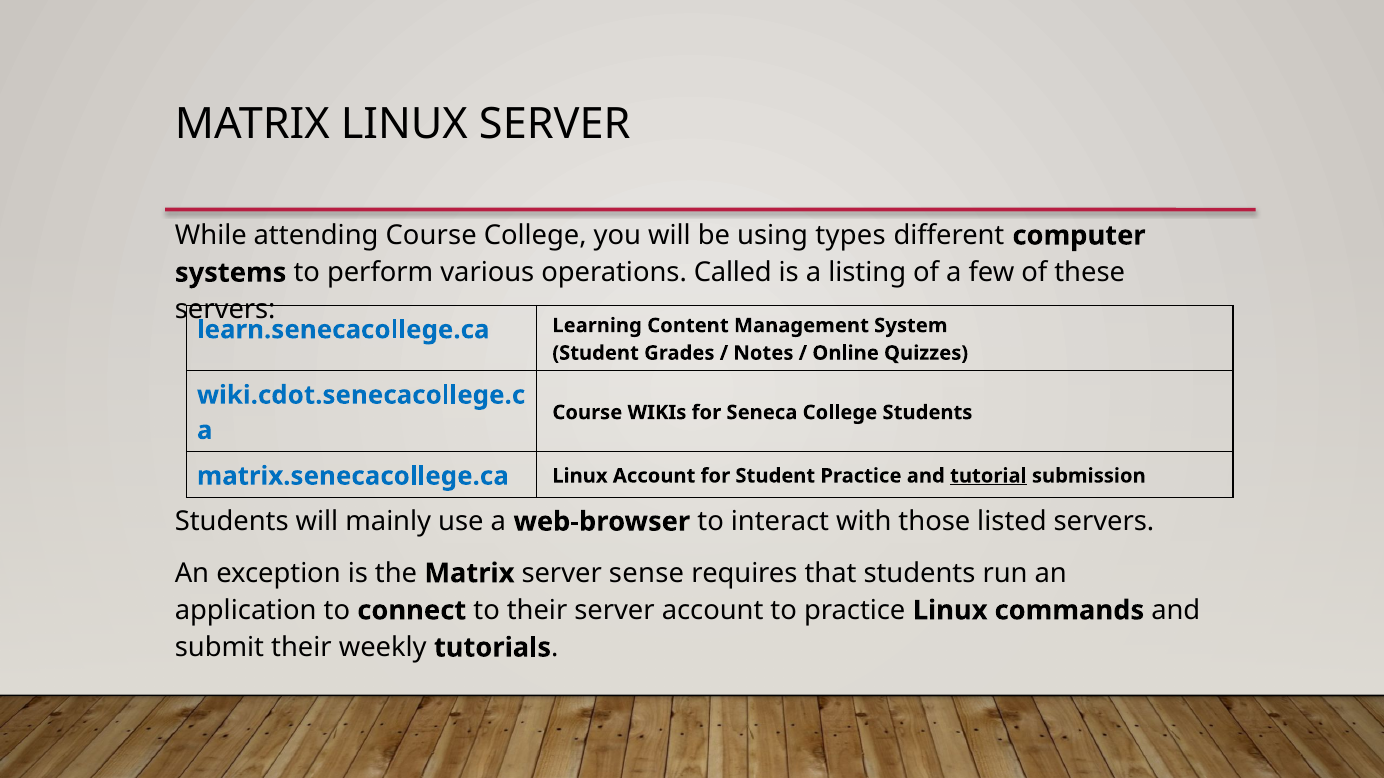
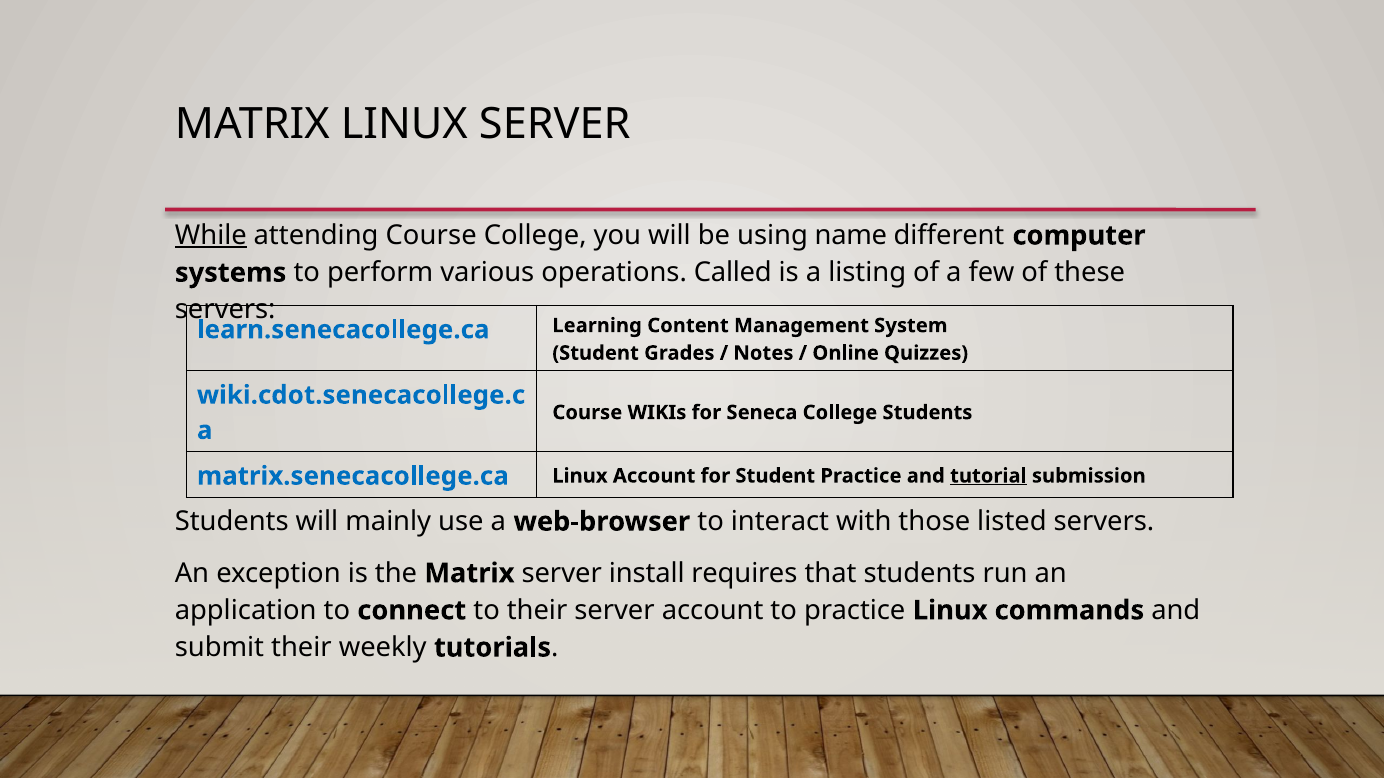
While underline: none -> present (211, 236)
types: types -> name (851, 236)
sense: sense -> install (647, 574)
